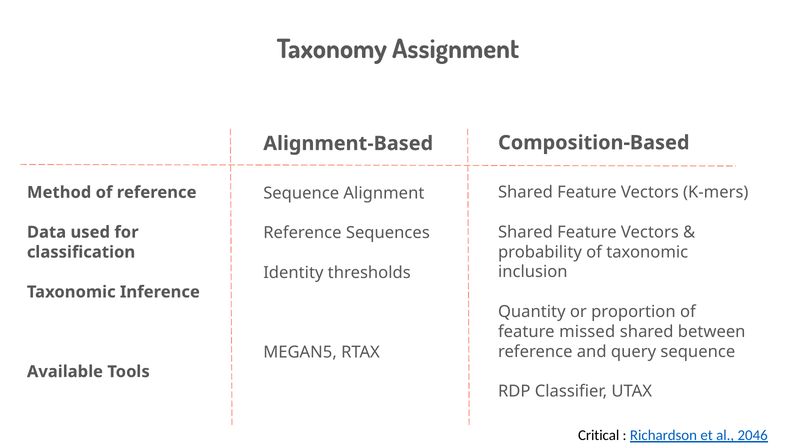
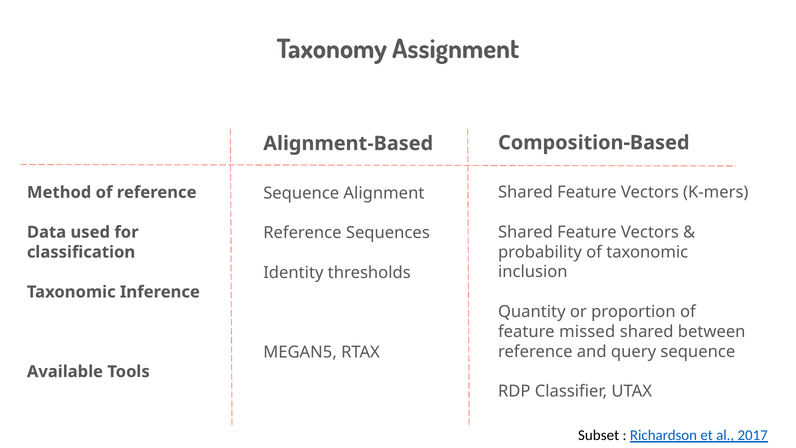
Critical: Critical -> Subset (599, 435)
2046: 2046 -> 2017 (753, 435)
